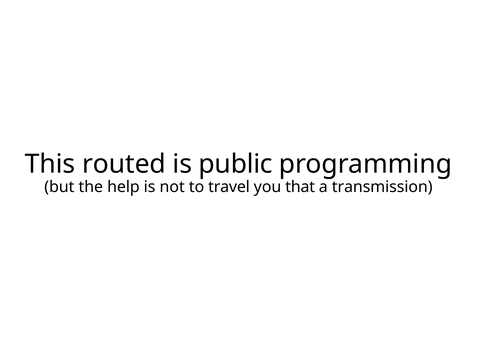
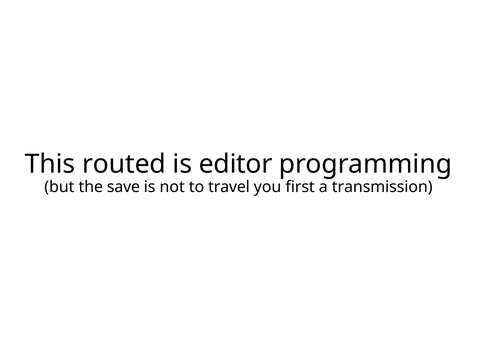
public: public -> editor (236, 164)
help: help -> save (123, 187)
that: that -> first (300, 187)
